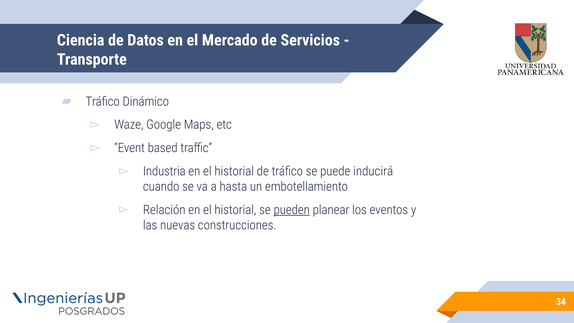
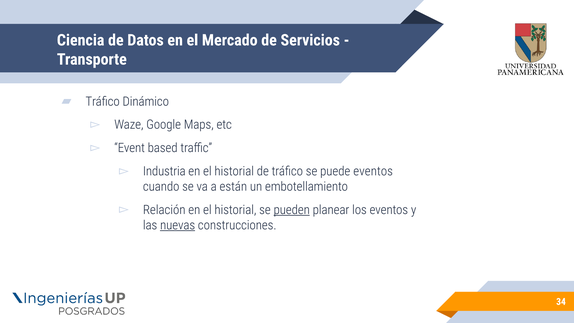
puede inducirá: inducirá -> eventos (373, 171)
hasta: hasta -> están (233, 187)
nuevas underline: none -> present (178, 225)
